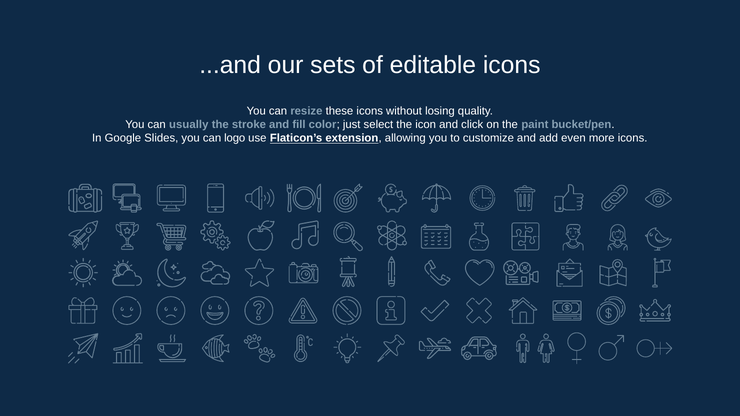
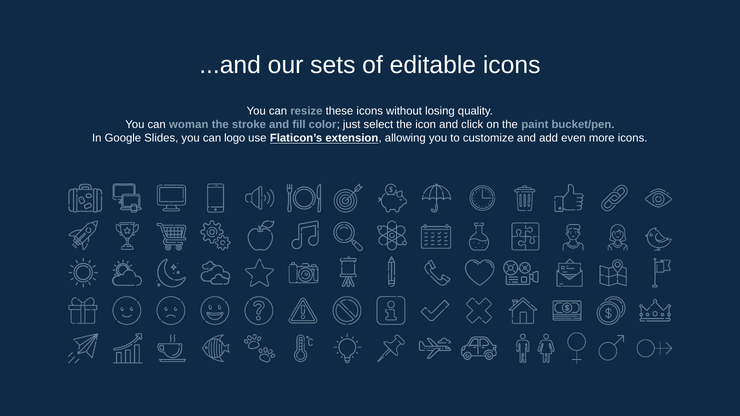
usually: usually -> woman (189, 125)
